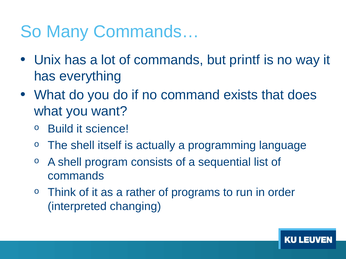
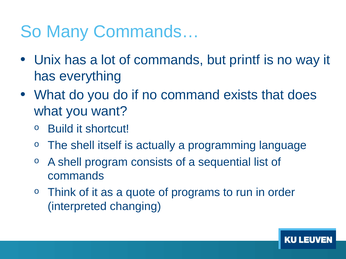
science: science -> shortcut (107, 129)
rather: rather -> quote (140, 193)
